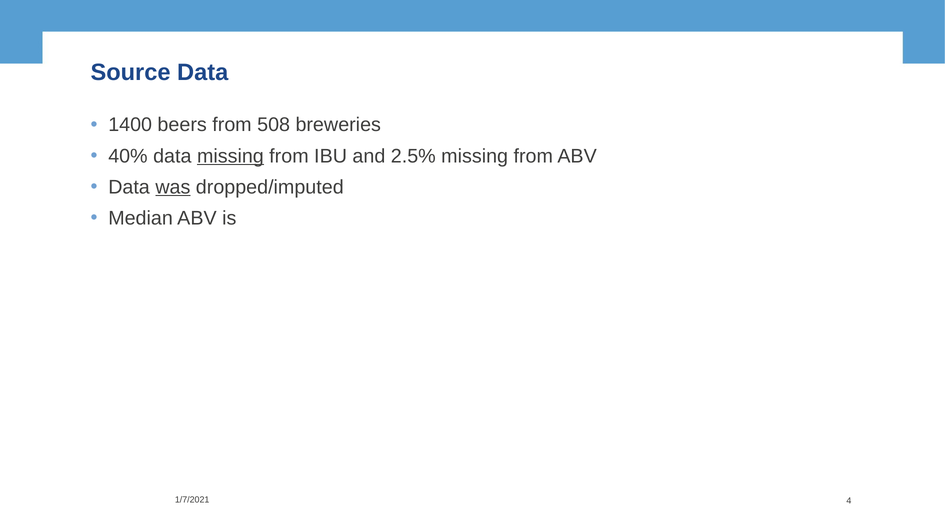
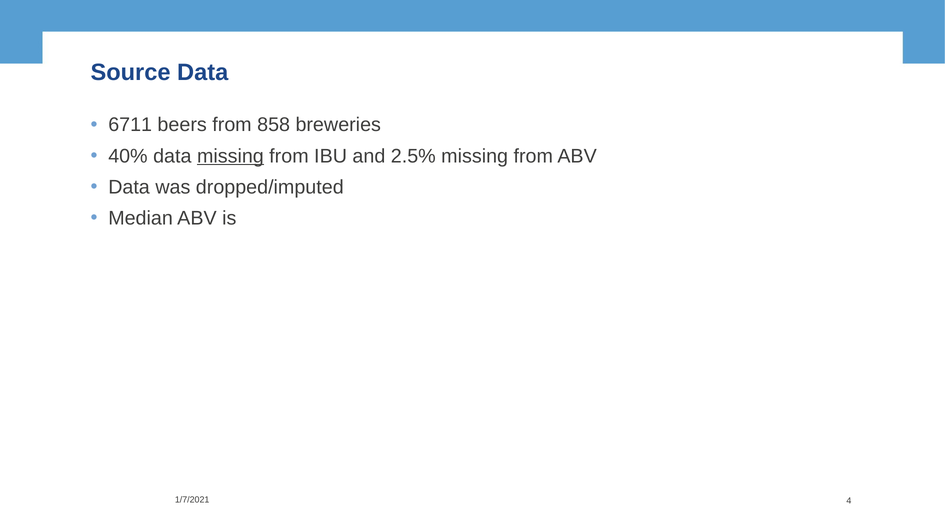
1400: 1400 -> 6711 (130, 125)
508: 508 -> 858 (274, 125)
was underline: present -> none (173, 187)
